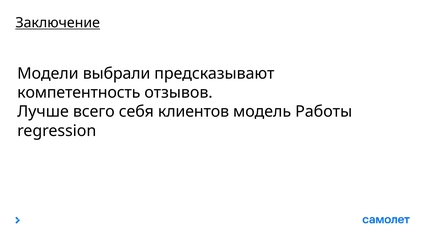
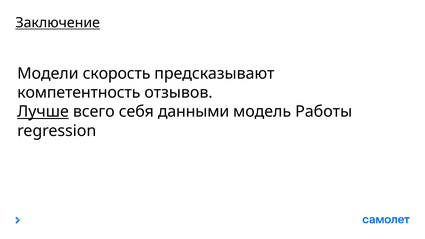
выбрали: выбрали -> скорость (117, 74)
Лучше underline: none -> present (43, 112)
клиентов: клиентов -> данными (194, 112)
